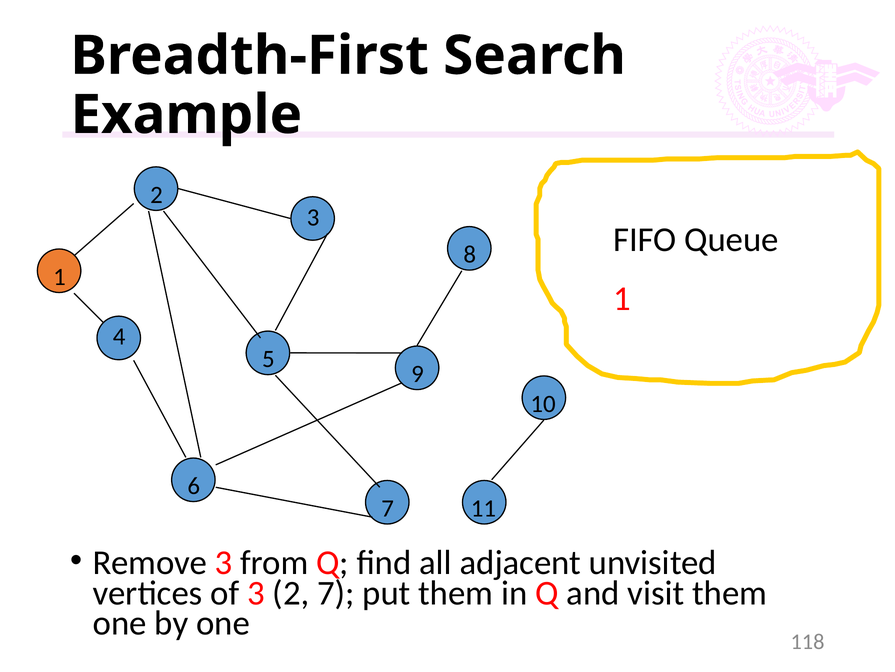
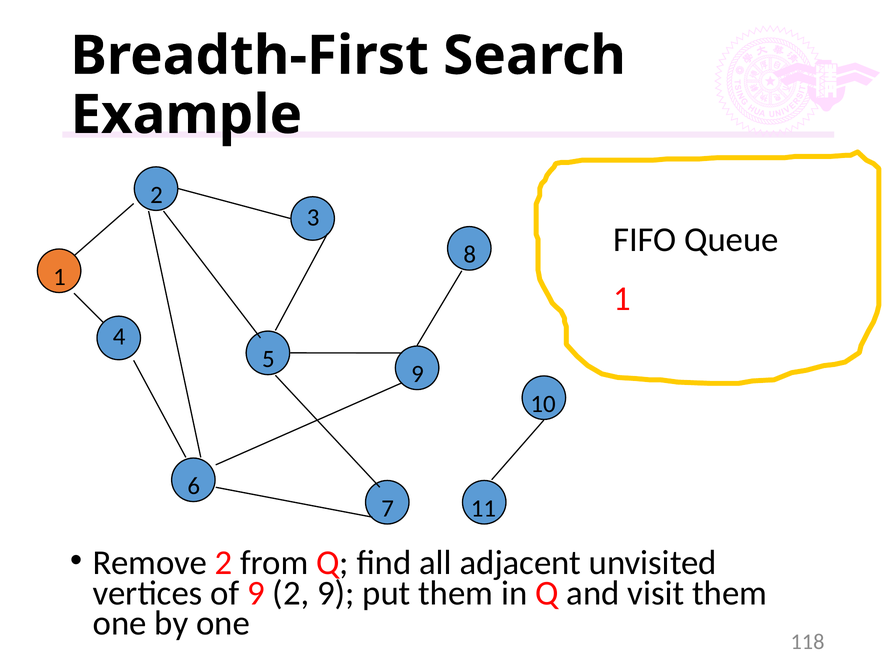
Remove 3: 3 -> 2 (224, 562)
of 3: 3 -> 9 (256, 592)
2 7: 7 -> 9 (336, 592)
